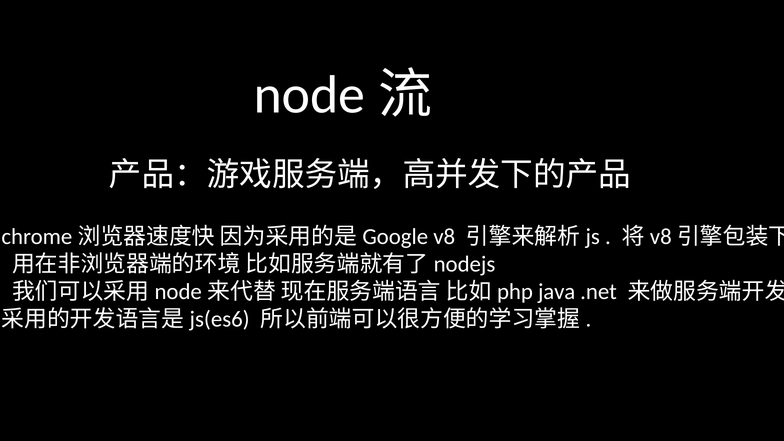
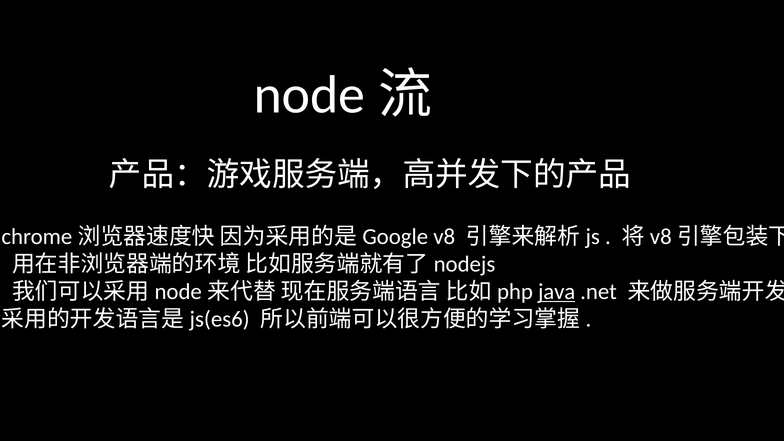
java underline: none -> present (557, 292)
